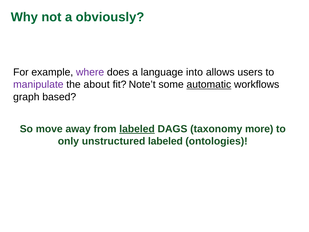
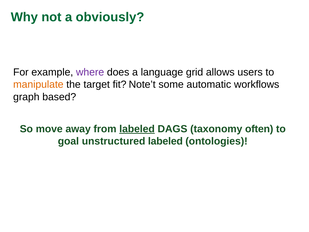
into: into -> grid (195, 72)
manipulate colour: purple -> orange (38, 84)
about: about -> target (97, 84)
automatic underline: present -> none (209, 84)
more: more -> often (259, 129)
only: only -> goal (68, 141)
